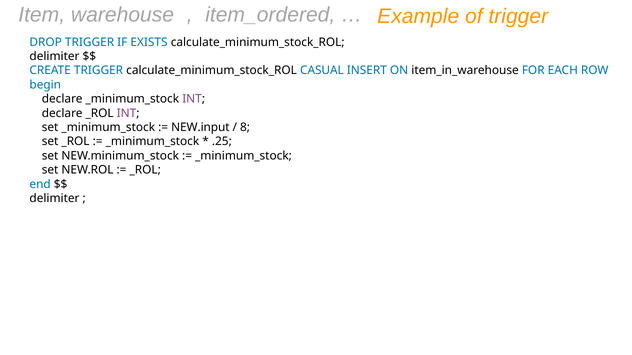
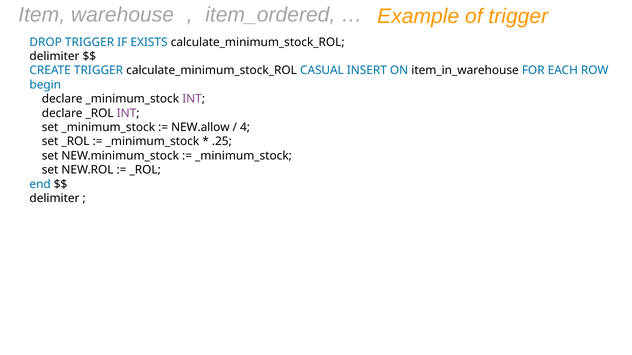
NEW.input: NEW.input -> NEW.allow (200, 128)
8: 8 -> 4 (245, 128)
